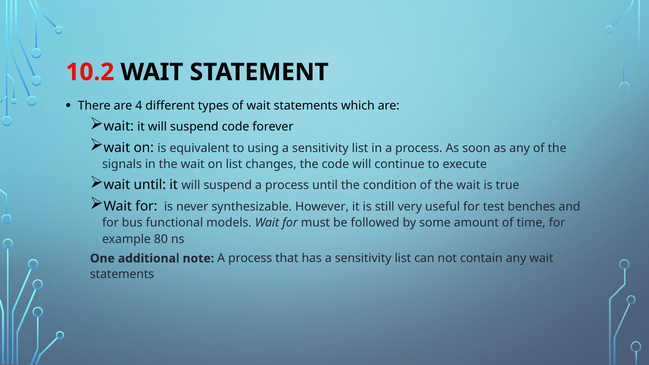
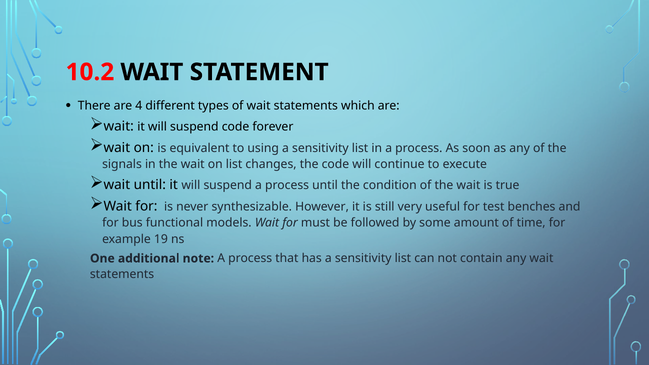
80: 80 -> 19 (161, 239)
